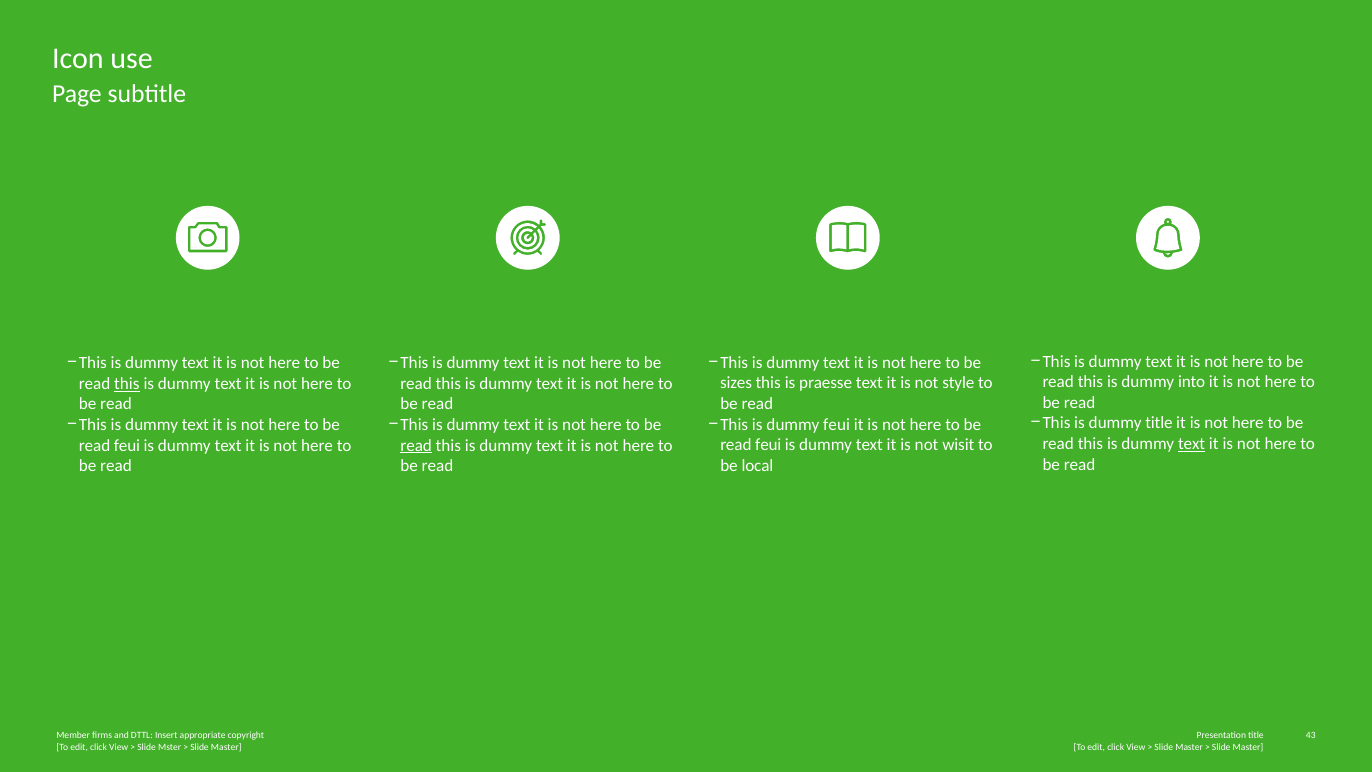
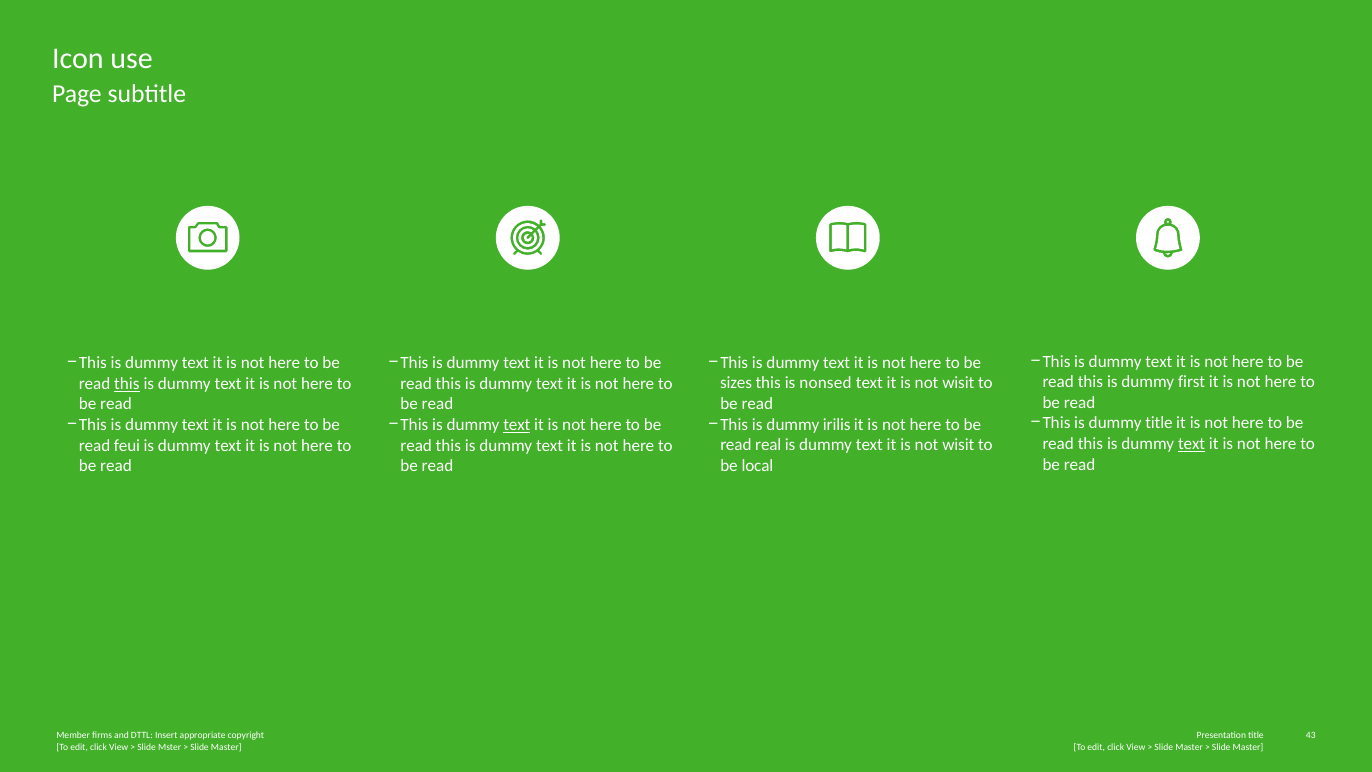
into: into -> first (1192, 382)
praesse: praesse -> nonsed (825, 383)
style: style -> wisit (958, 383)
dummy feui: feui -> irilis (837, 424)
text underline: none -> present (517, 425)
feui: feui -> real (768, 445)
read underline: present -> none (416, 445)
